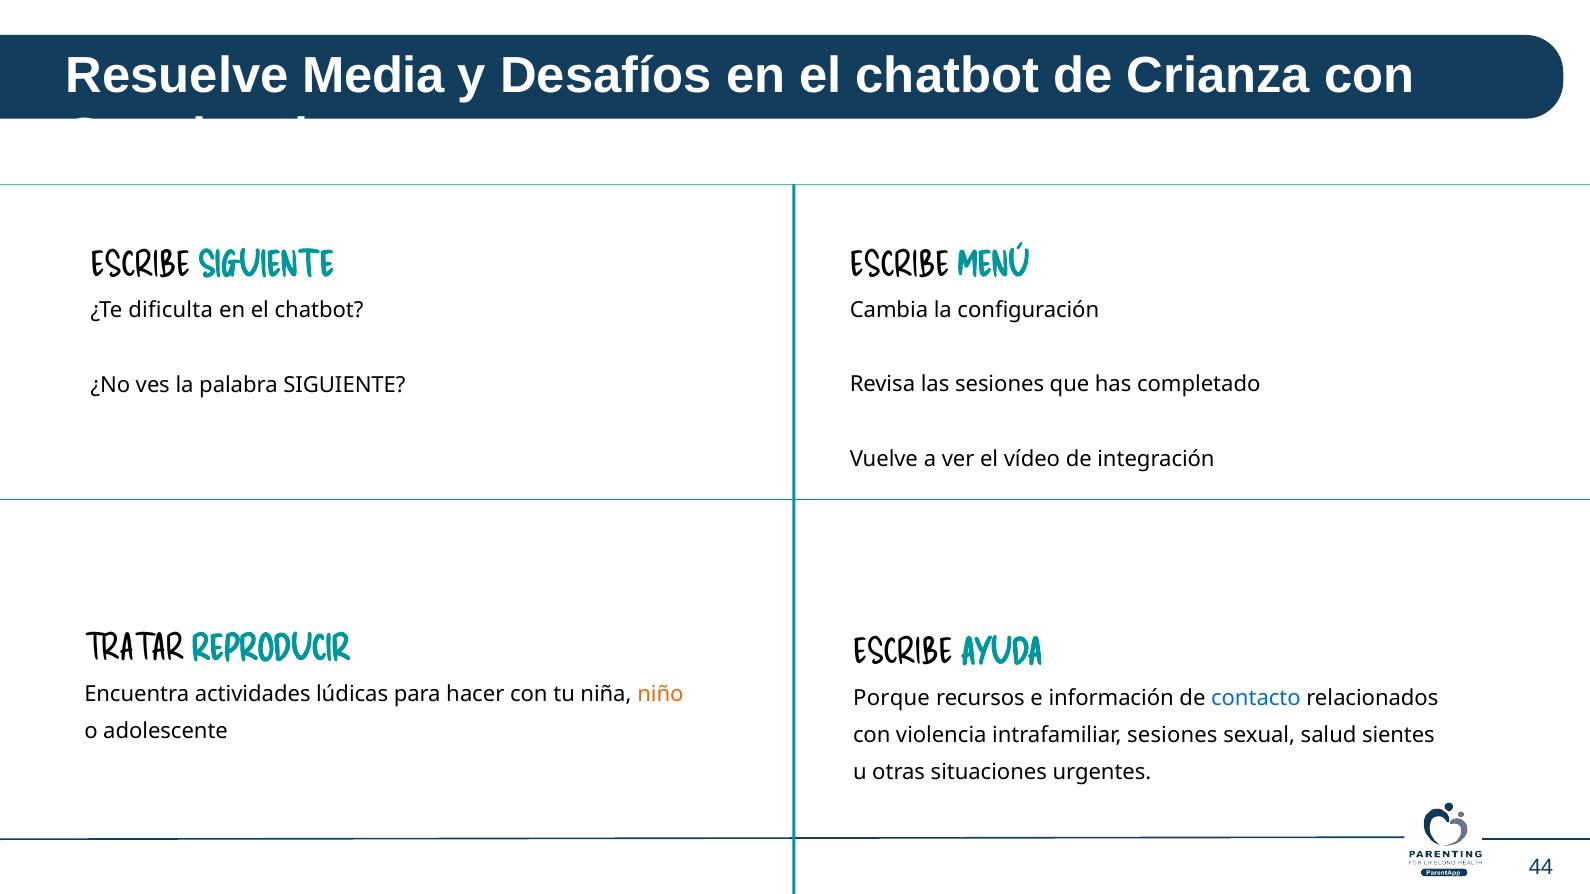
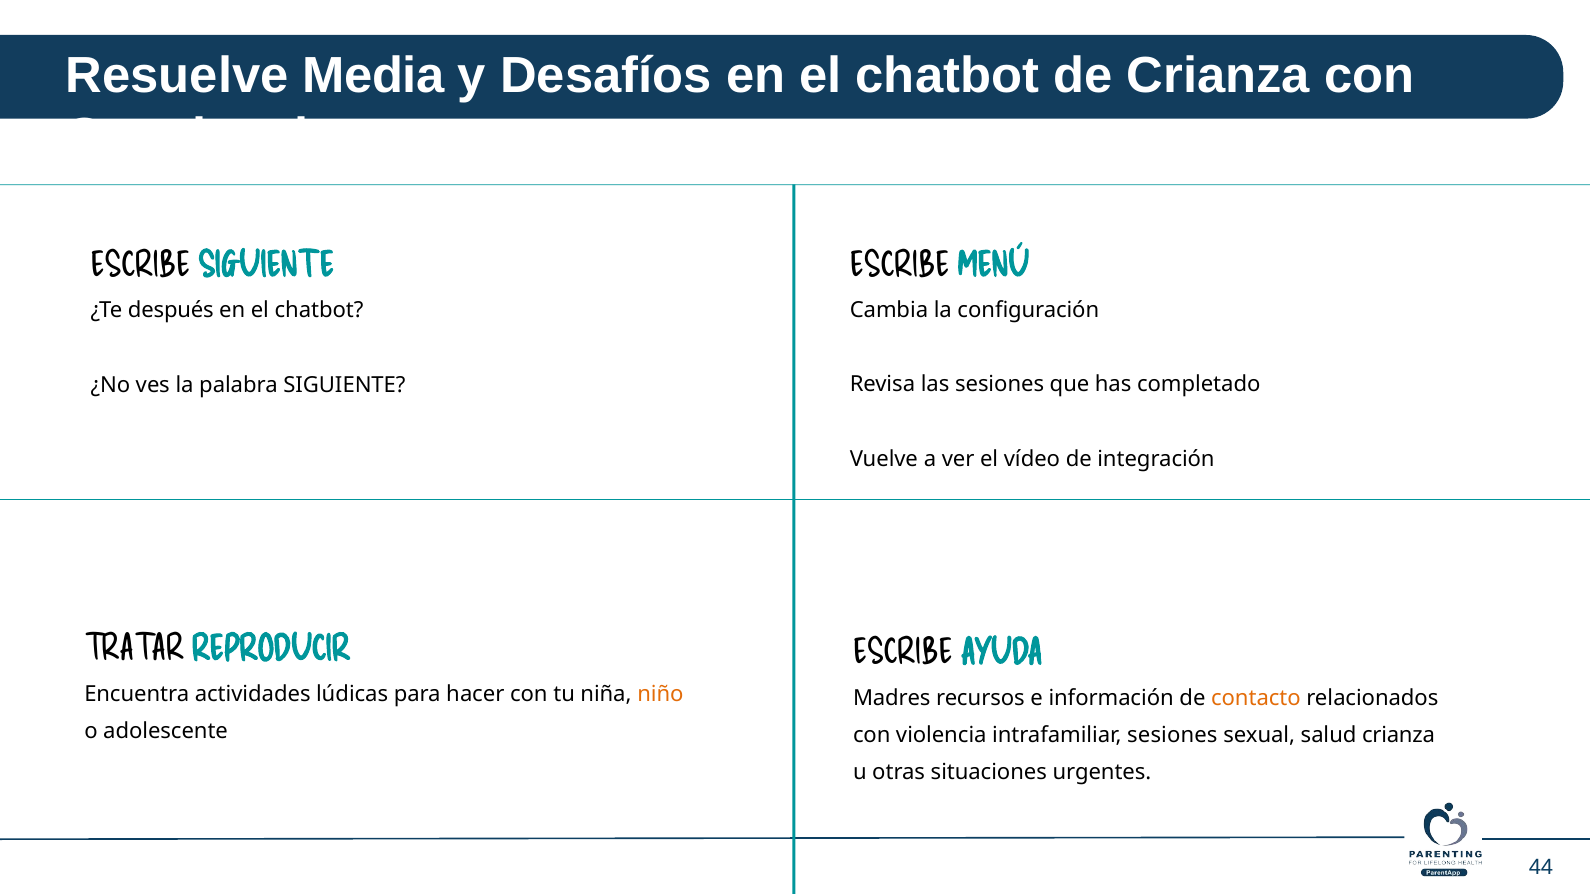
dificulta: dificulta -> después (171, 311)
Porque: Porque -> Madres (892, 698)
contacto colour: blue -> orange (1256, 698)
salud sientes: sientes -> crianza (1398, 735)
